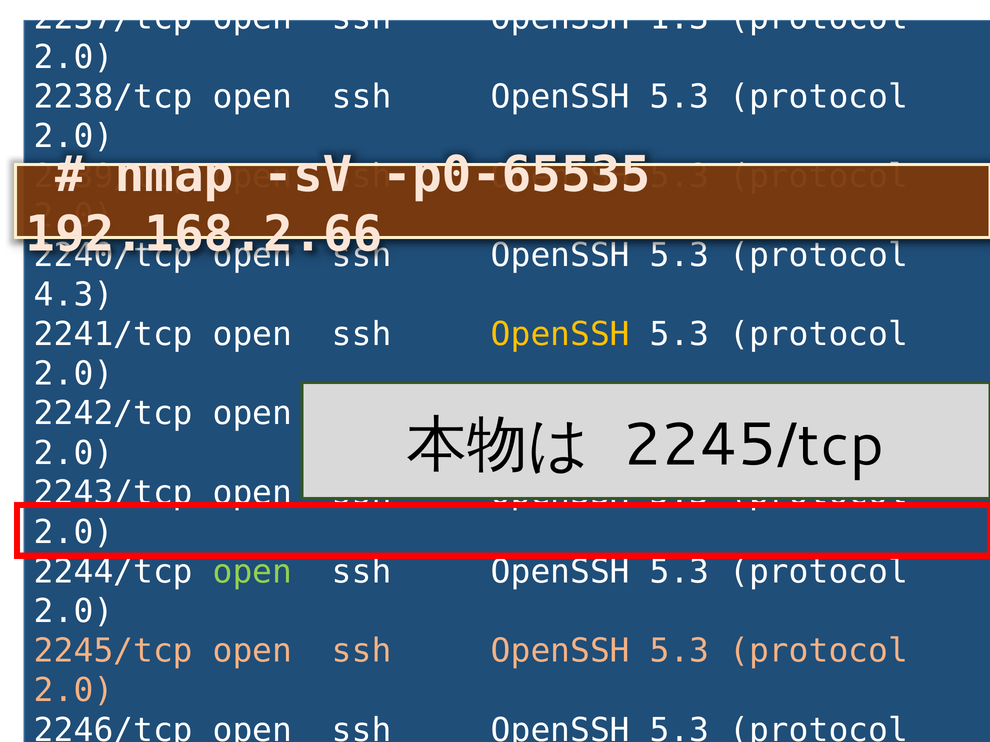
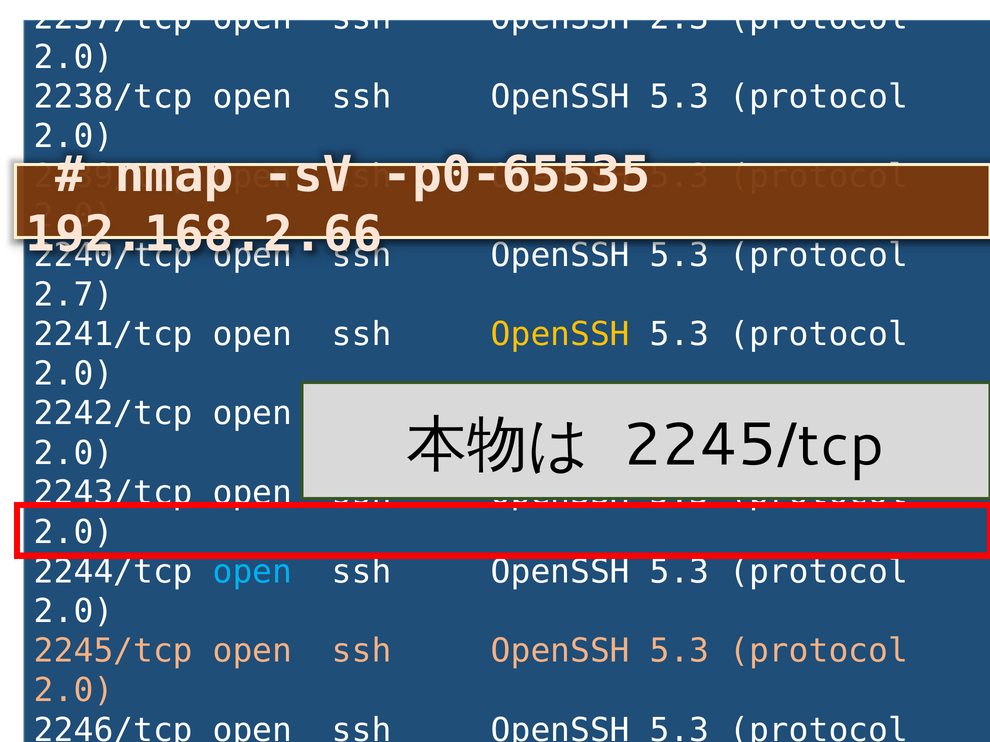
1.3: 1.3 -> 2.3 (680, 18)
4.3: 4.3 -> 2.7 (74, 295)
open colour: light green -> light blue (252, 572)
